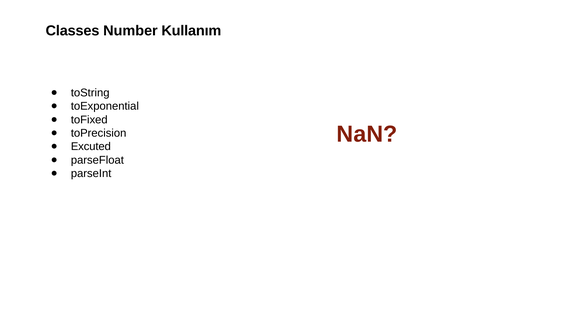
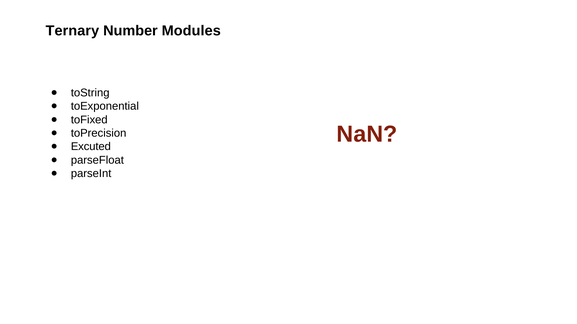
Classes: Classes -> Ternary (72, 31)
Kullanım: Kullanım -> Modules (191, 31)
